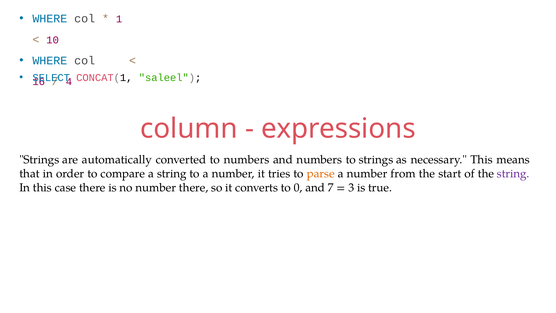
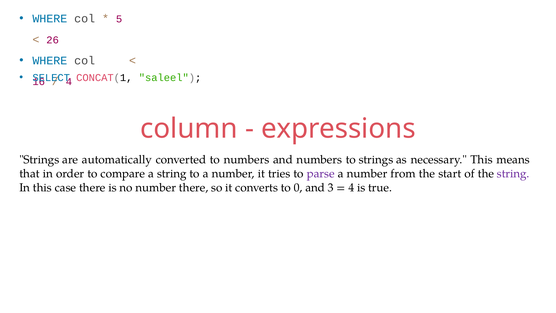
1: 1 -> 5 (119, 19)
10: 10 -> 26 (53, 40)
parse colour: orange -> purple (321, 174)
7: 7 -> 3 (331, 187)
3: 3 -> 4 (351, 187)
